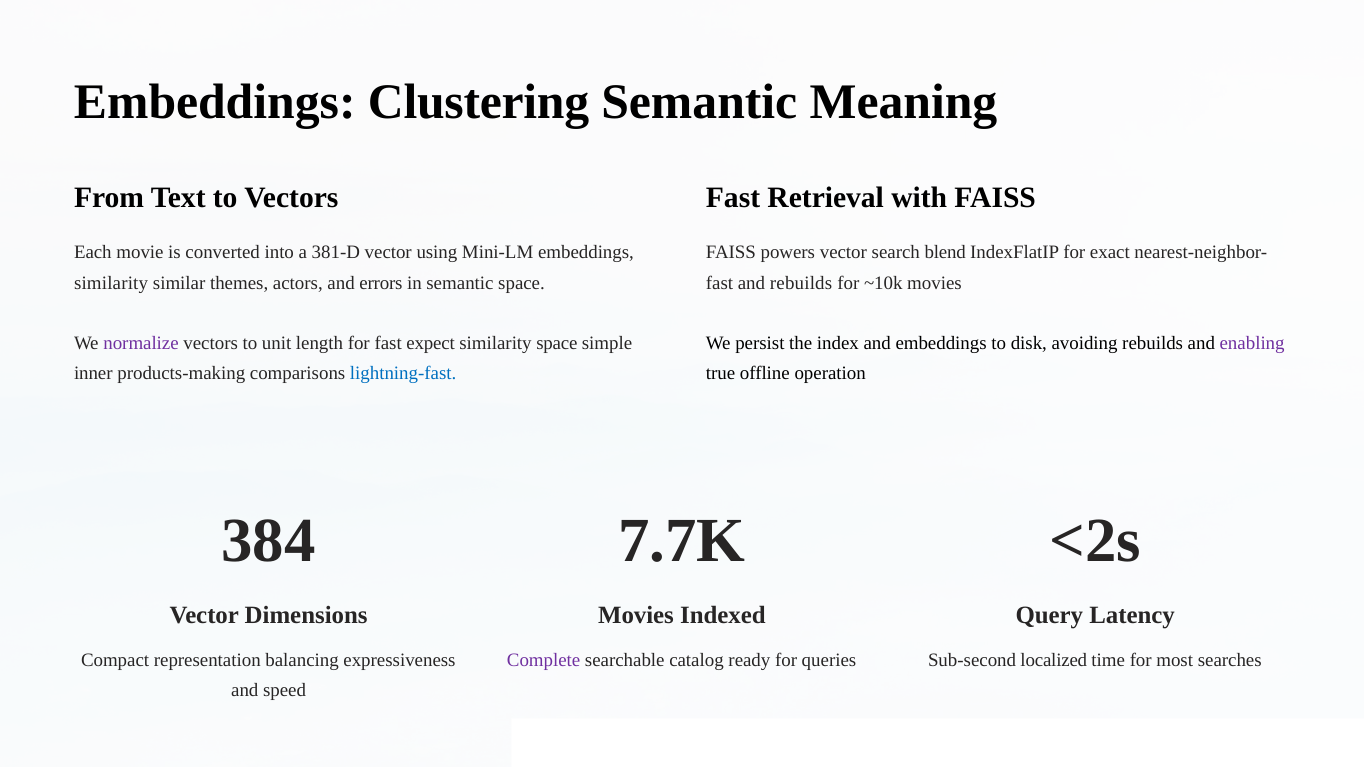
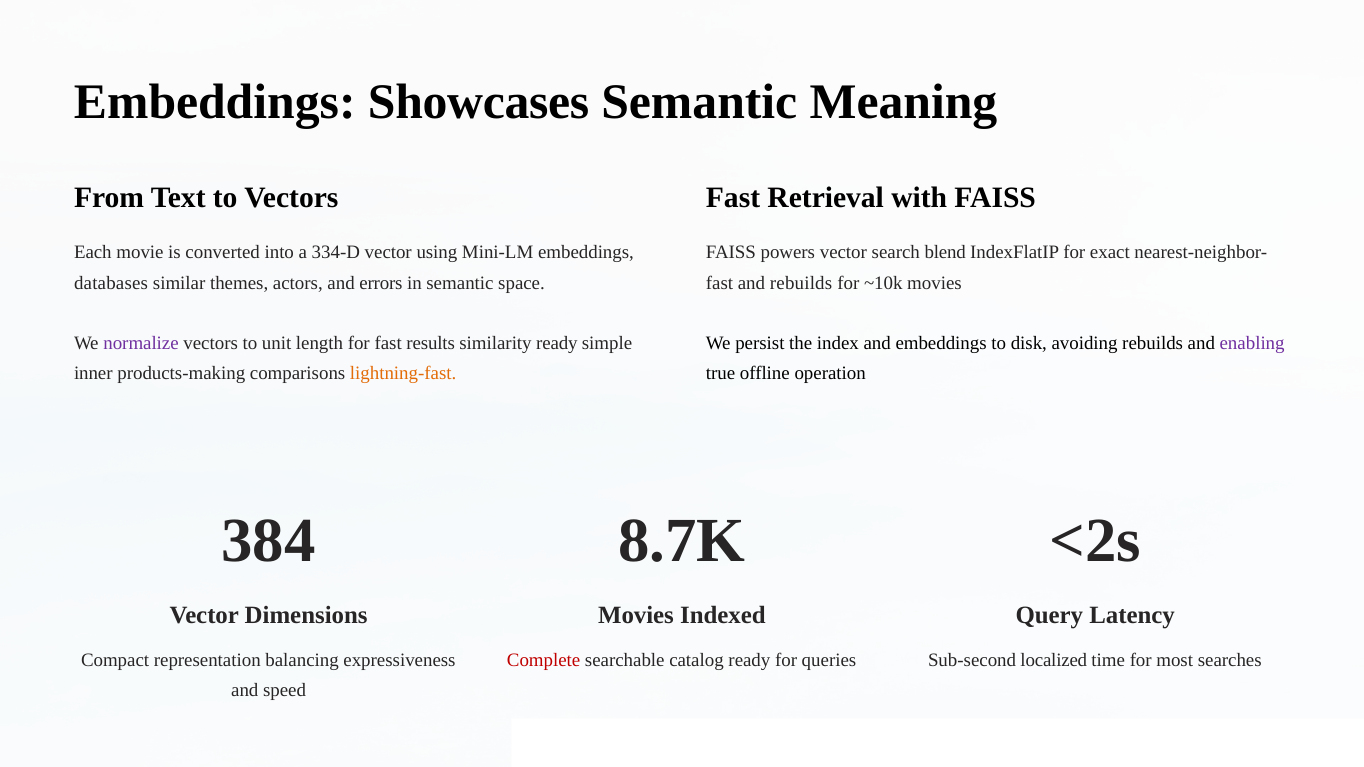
Clustering: Clustering -> Showcases (479, 102)
381-D: 381-D -> 334-D (336, 253)
similarity: similarity -> databases (111, 283)
expect: expect -> results (431, 343)
similarity space: space -> ready (557, 343)
lightning-fast colour: blue -> orange (403, 374)
7.7K: 7.7K -> 8.7K (682, 540)
Complete colour: purple -> red (544, 660)
